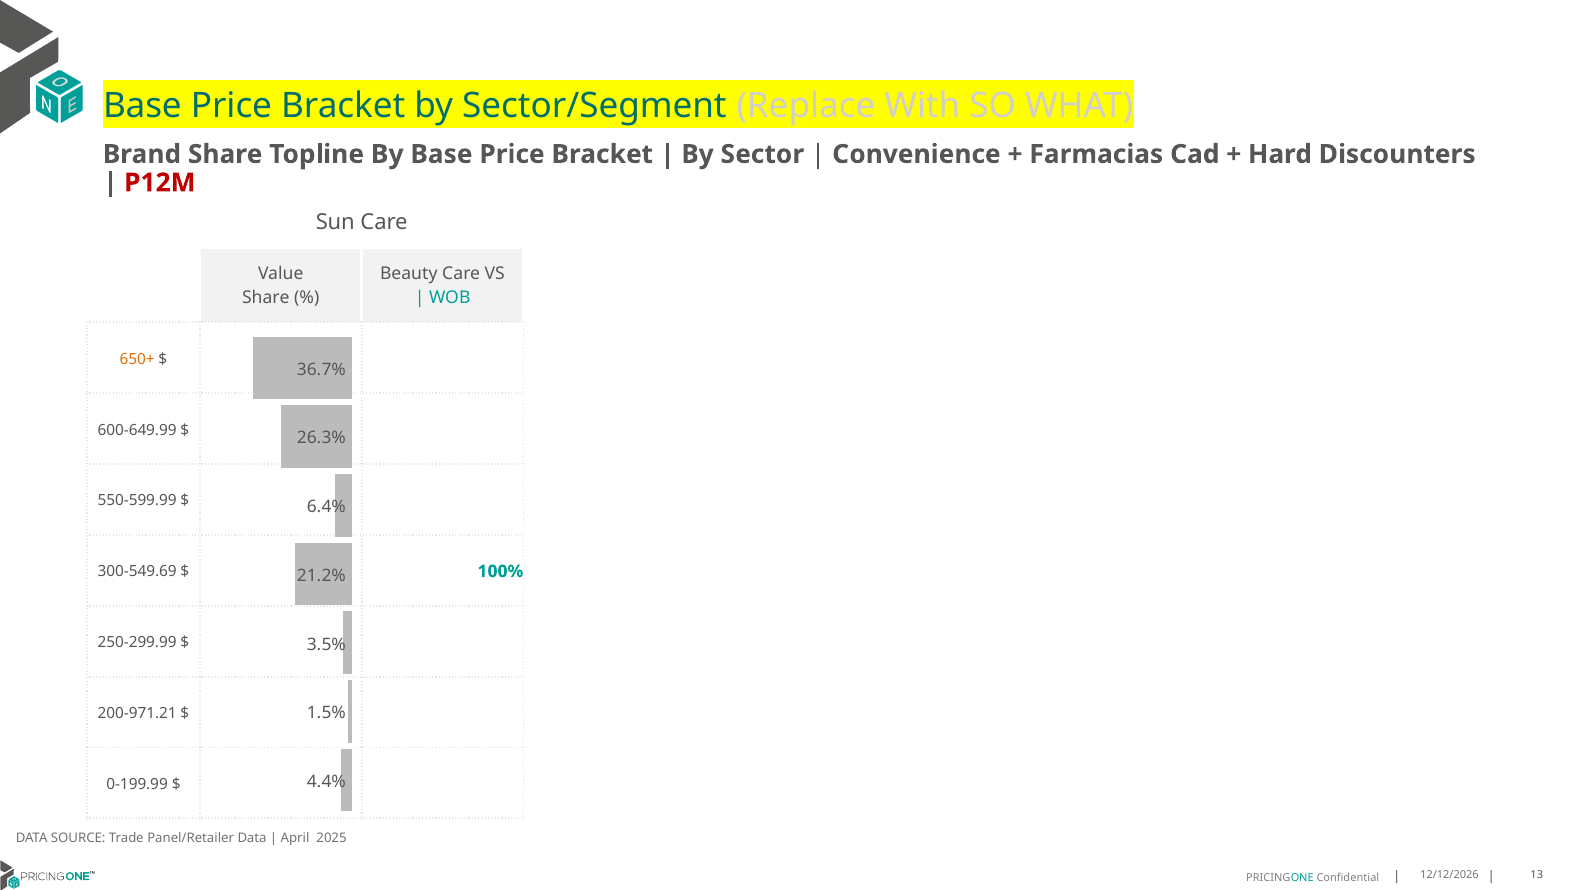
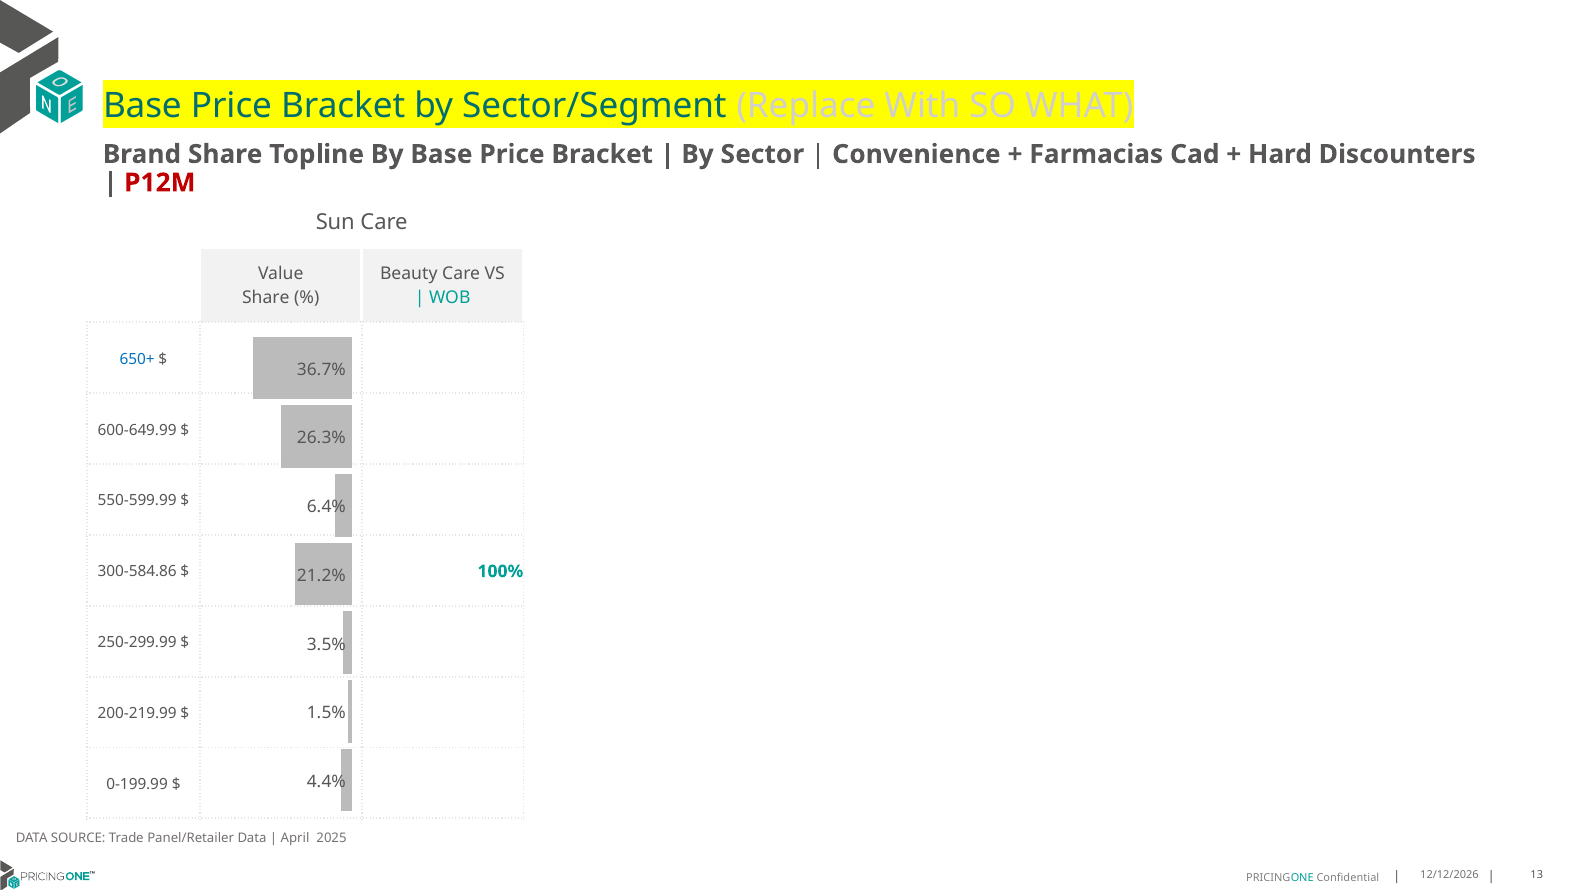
650+ colour: orange -> blue (137, 359)
300-549.69: 300-549.69 -> 300-584.86 (137, 572)
200-971.21: 200-971.21 -> 200-219.99 (137, 713)
